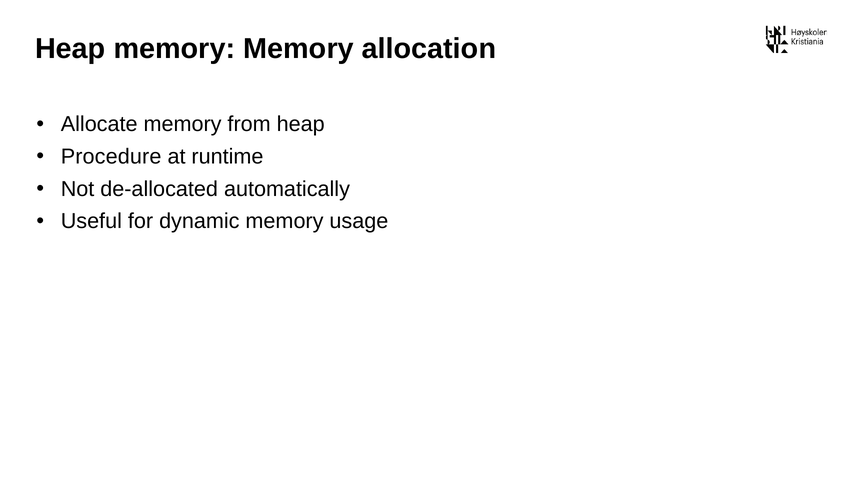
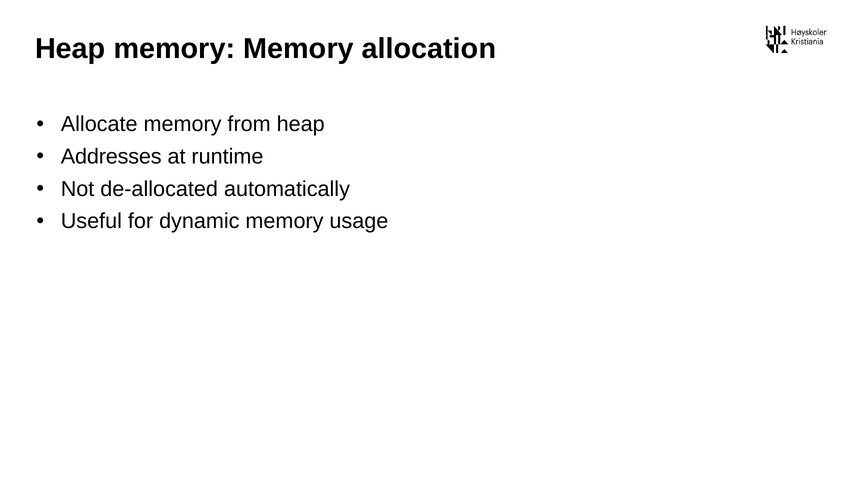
Procedure: Procedure -> Addresses (111, 157)
